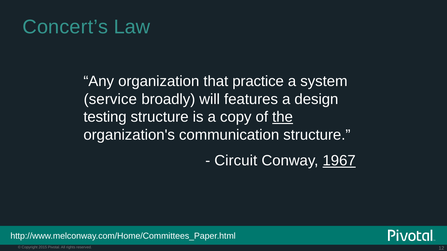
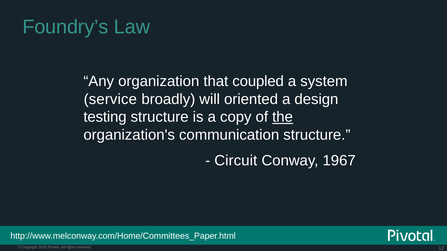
Concert’s: Concert’s -> Foundry’s (65, 27)
practice: practice -> coupled (258, 81)
features: features -> oriented (251, 99)
1967 underline: present -> none (339, 161)
